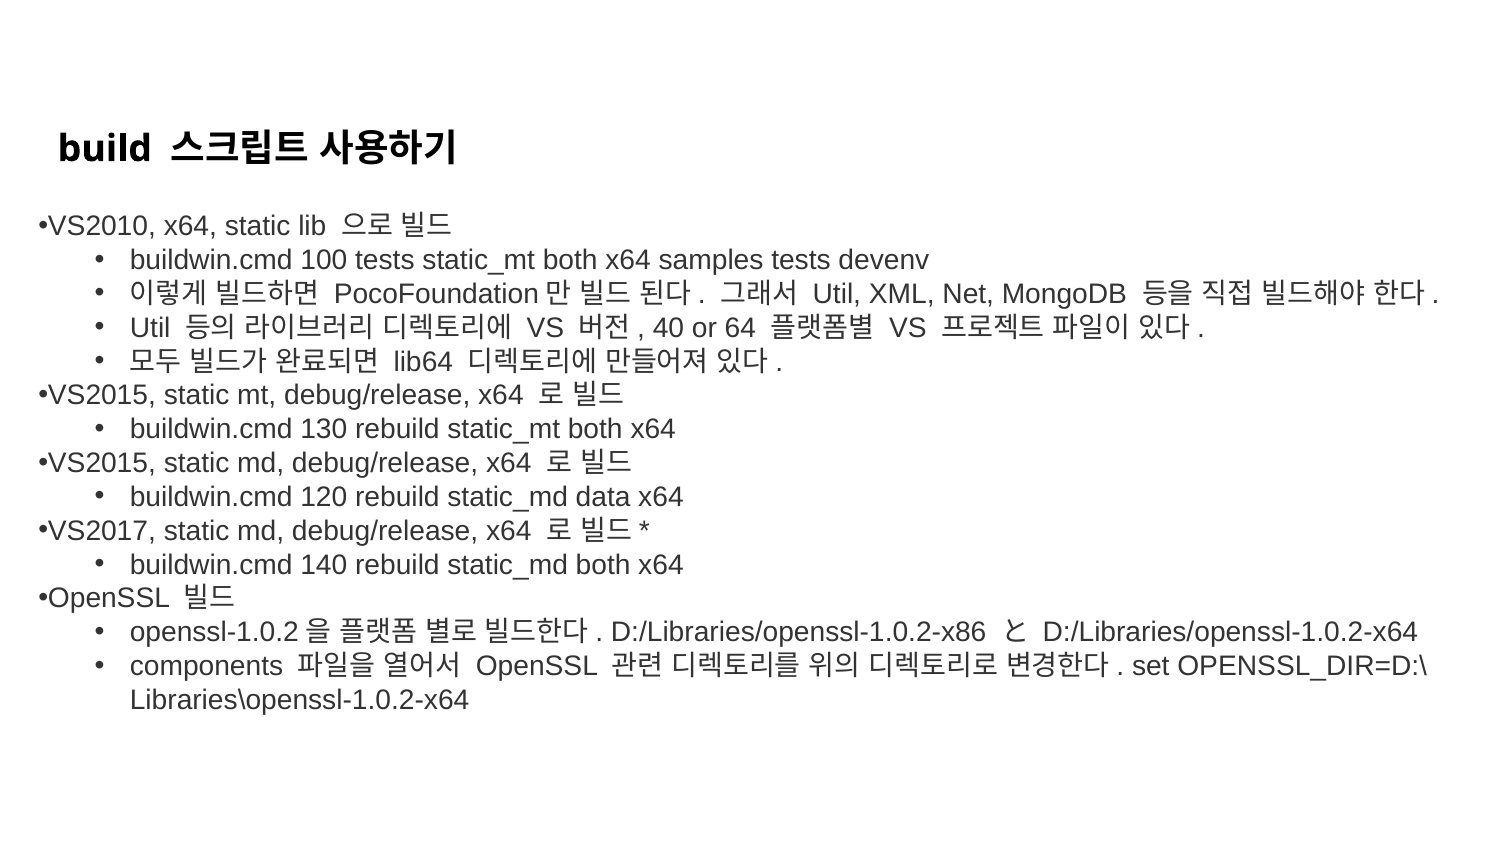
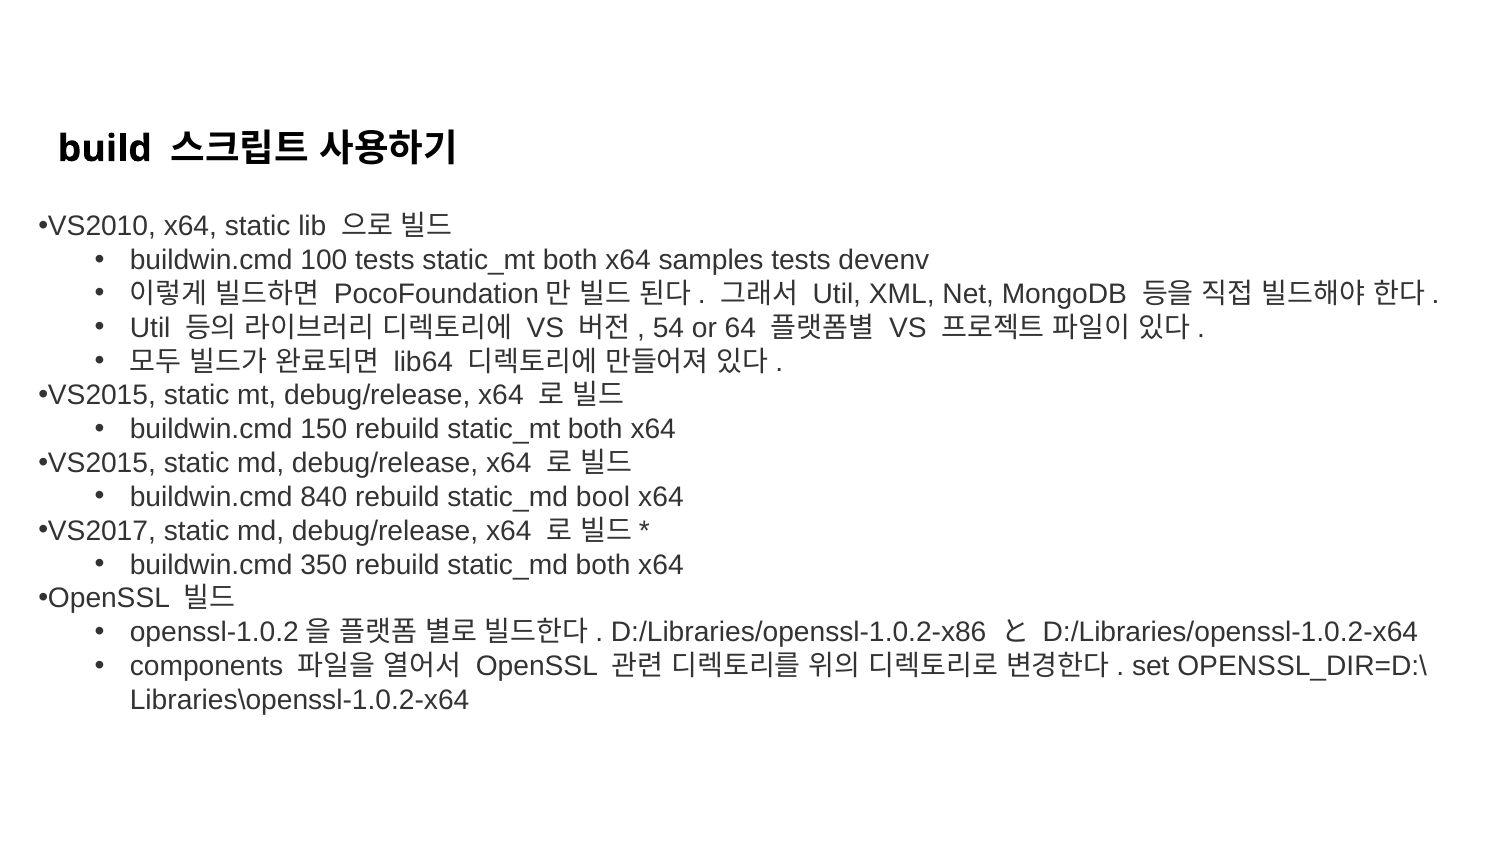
40: 40 -> 54 (668, 328)
130: 130 -> 150 (324, 429)
120: 120 -> 840 (324, 497)
data: data -> bool (603, 497)
140: 140 -> 350 (324, 564)
